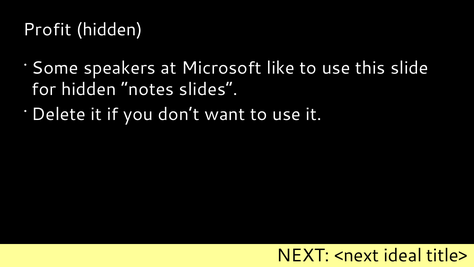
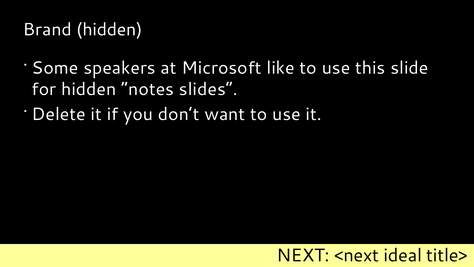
Profit: Profit -> Brand (47, 30)
